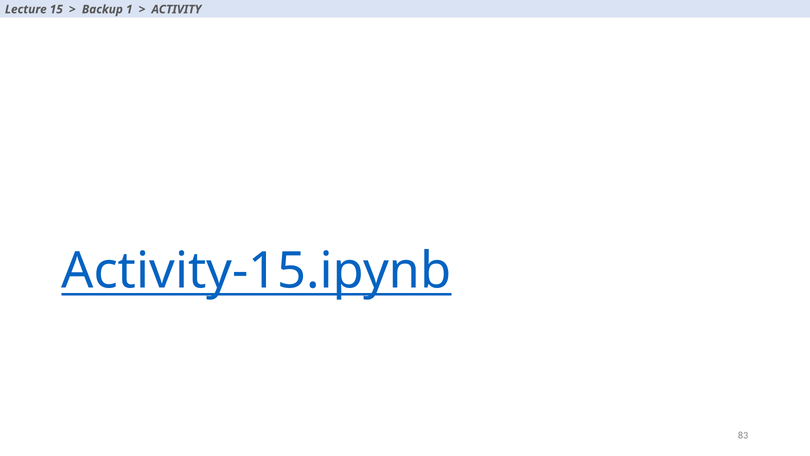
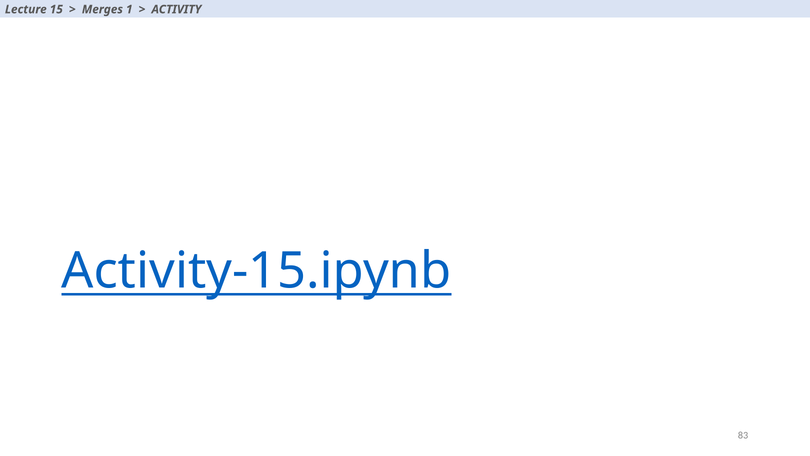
Backup: Backup -> Merges (102, 9)
